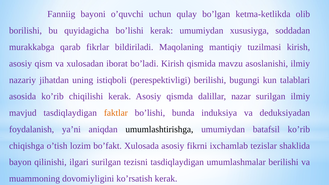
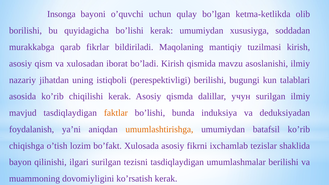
Fanniig: Fanniig -> Insоnga (61, 14)
nazar: nazar -> учун (241, 96)
umumlashtirishga colour: black -> orange (159, 129)
